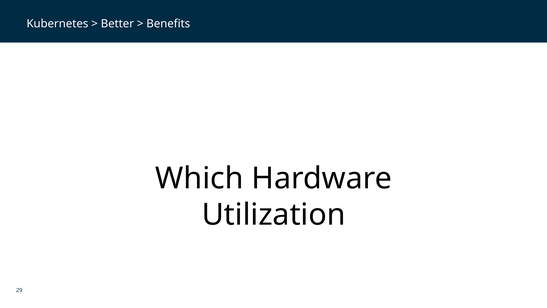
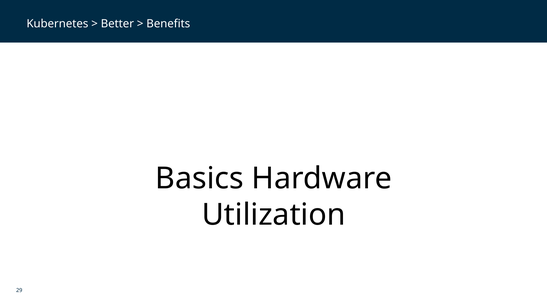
Which: Which -> Basics (200, 178)
